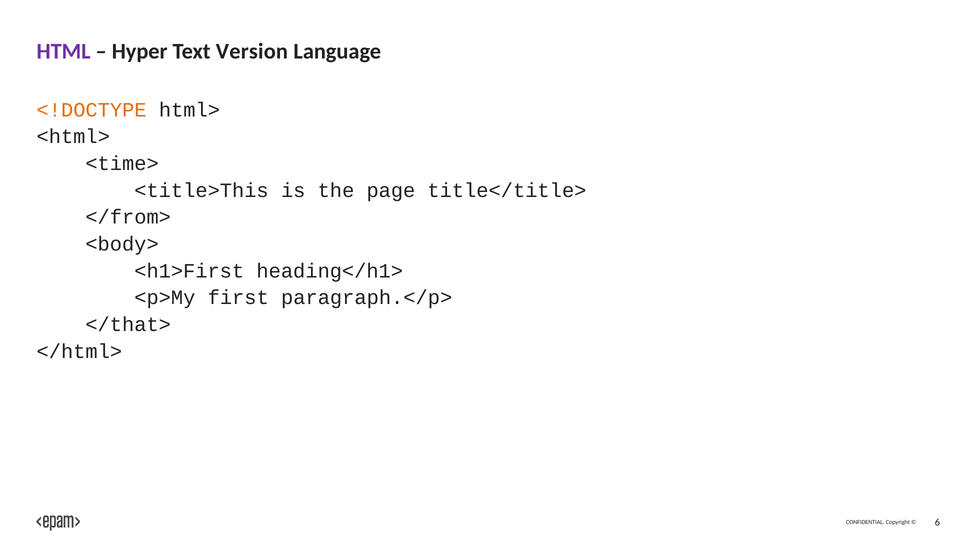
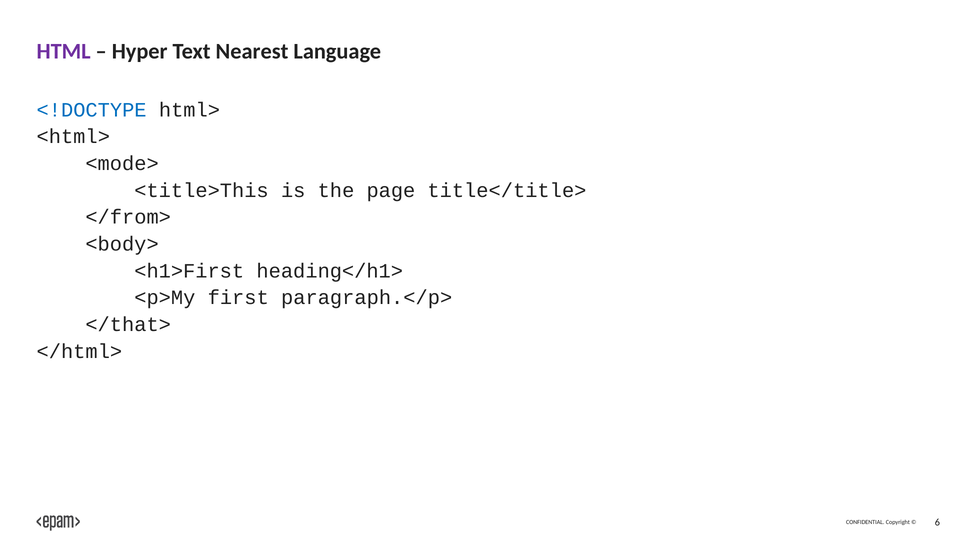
Version: Version -> Nearest (252, 52)
<!DOCTYPE colour: orange -> blue (92, 110)
<time>: <time> -> <mode> (122, 163)
